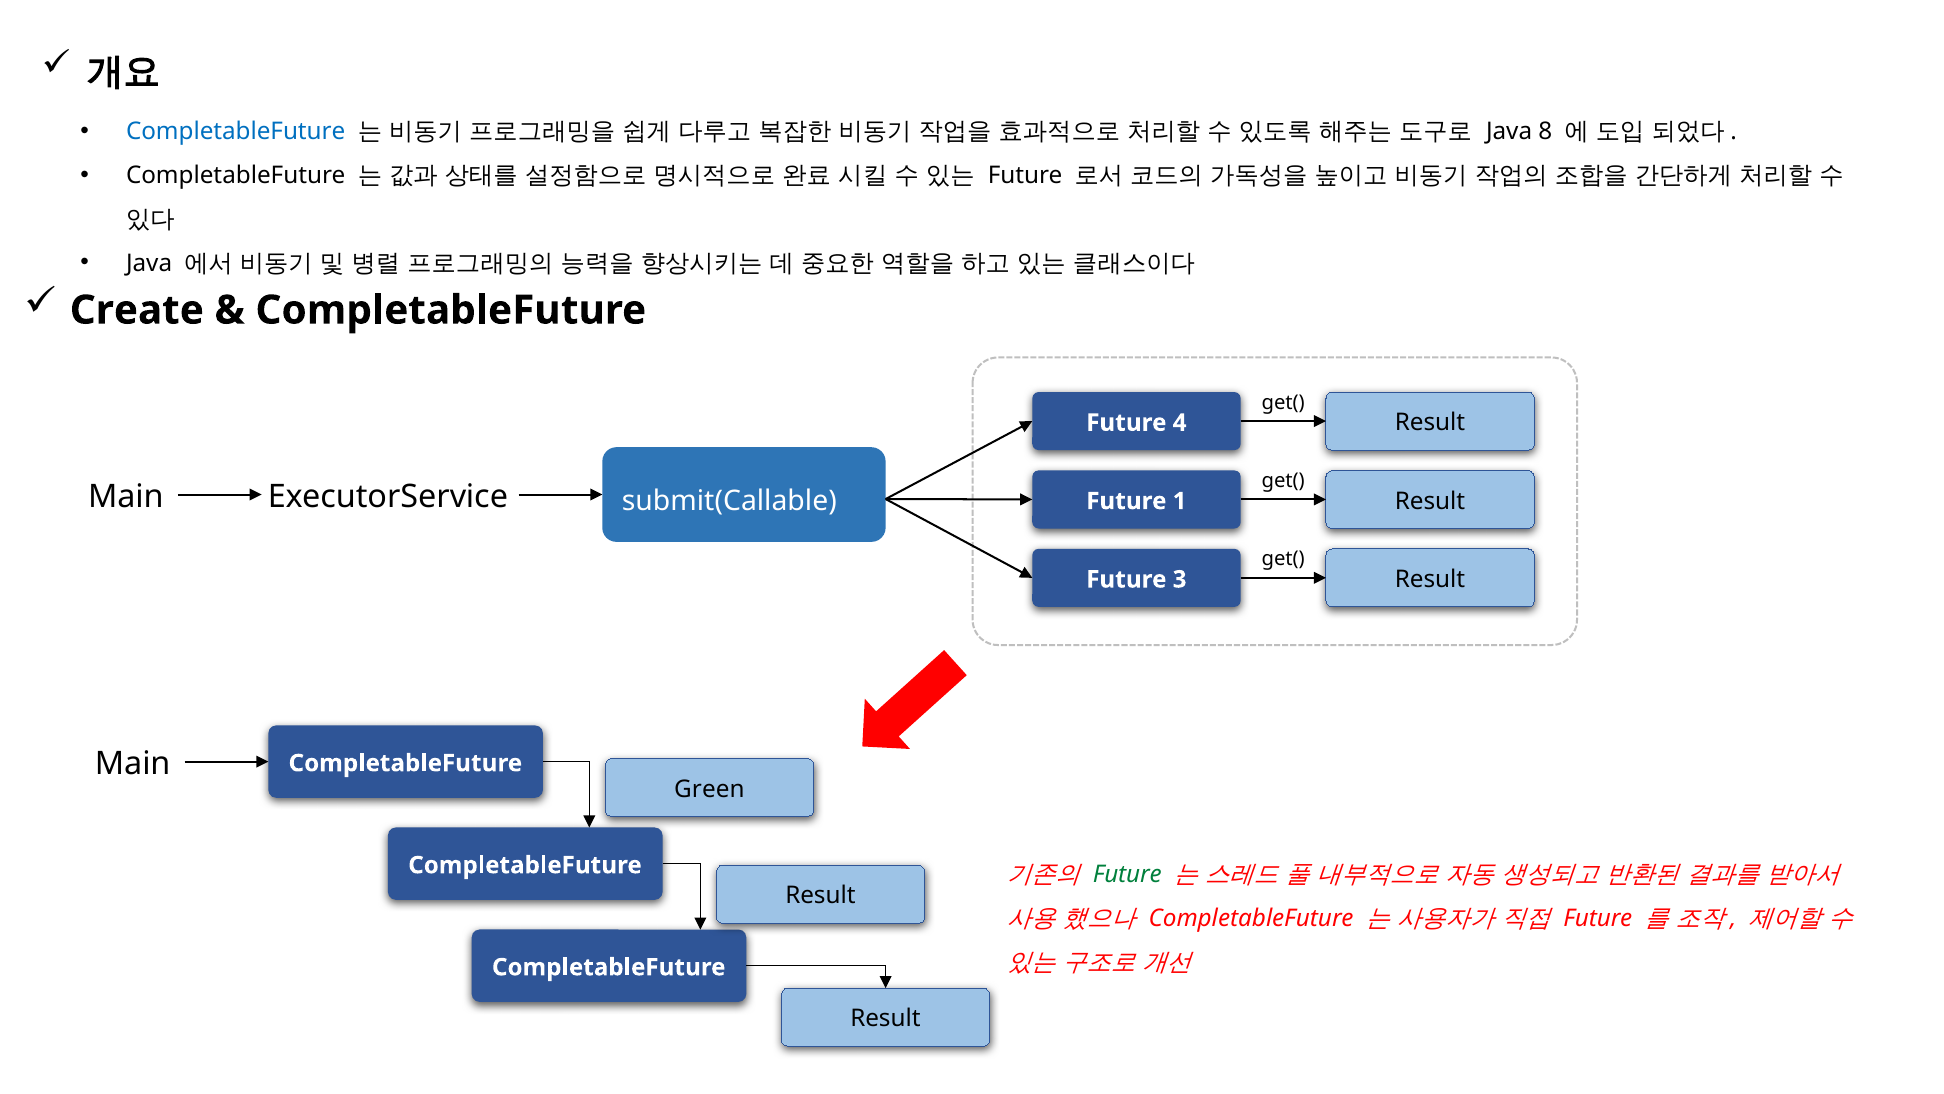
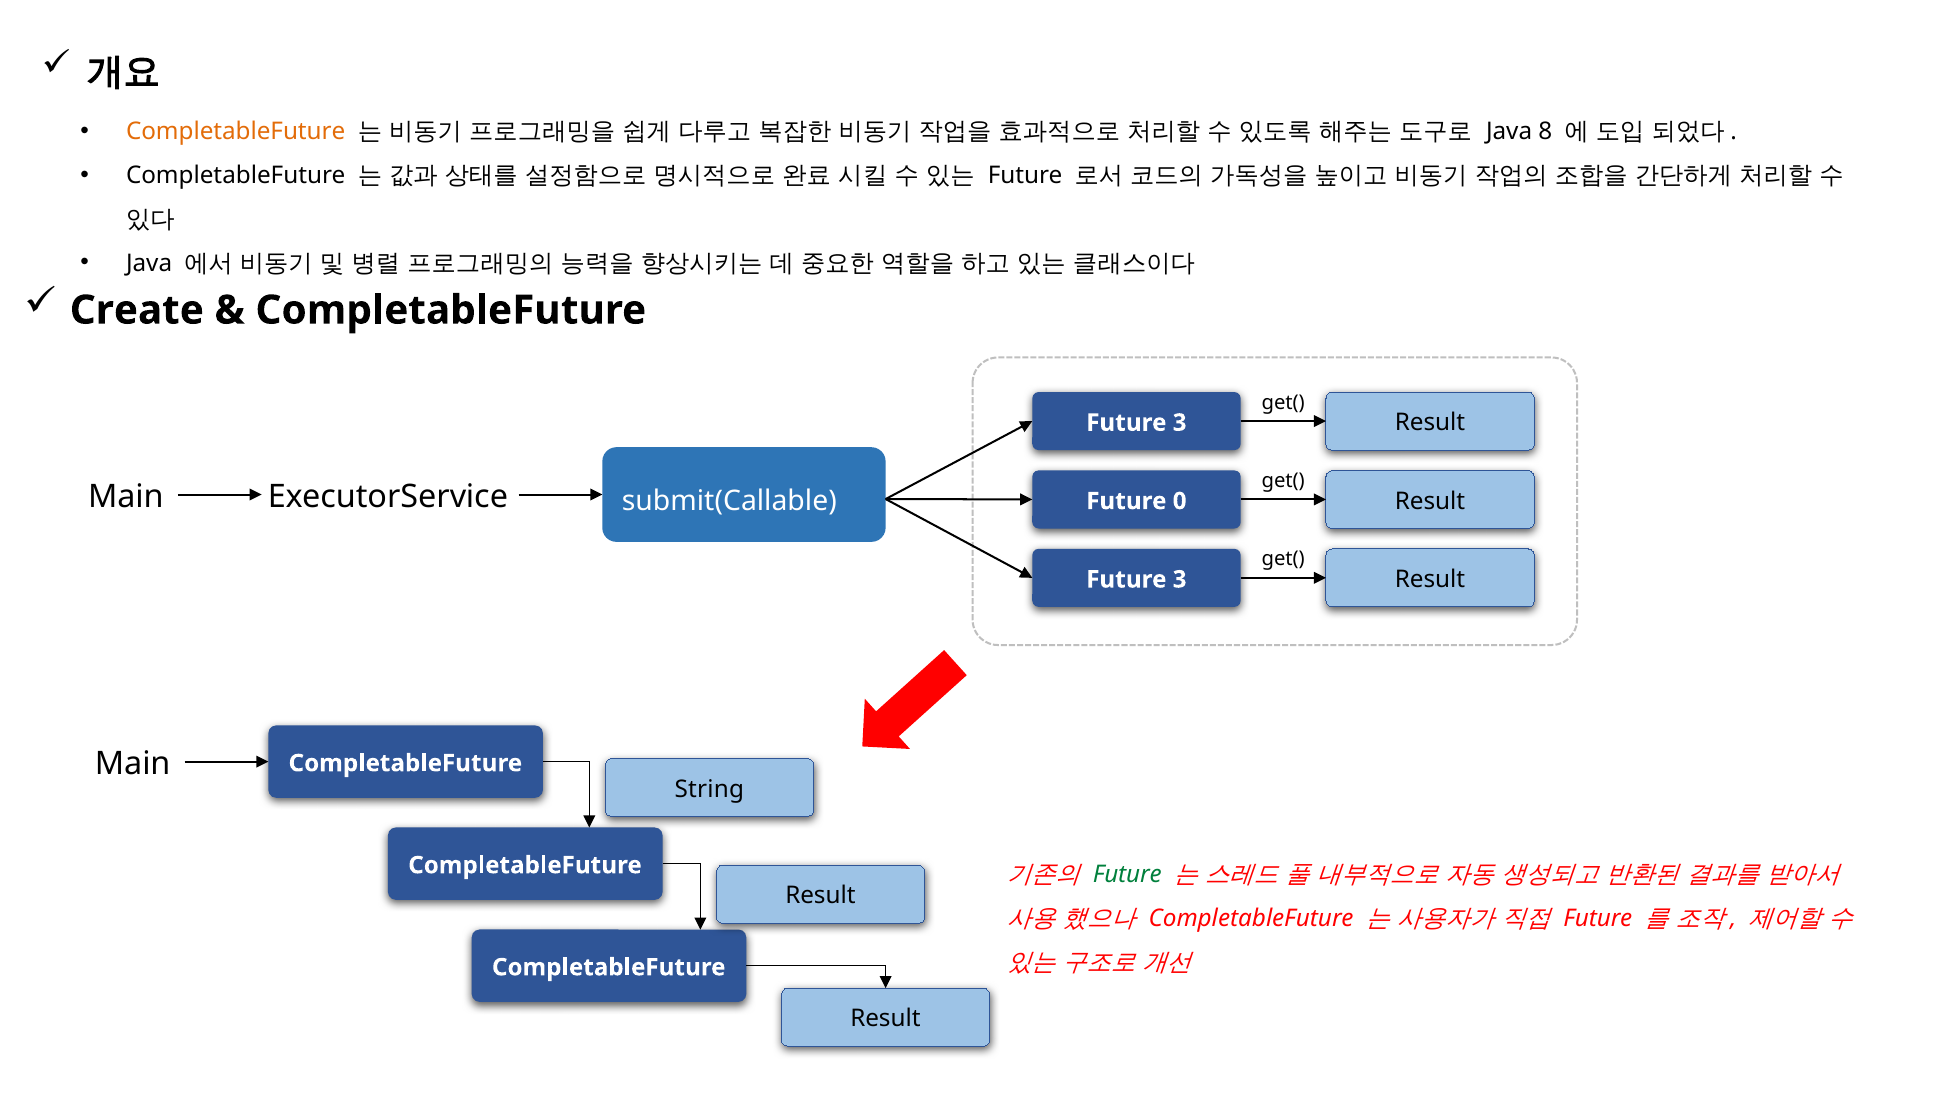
CompletableFuture colour: blue -> orange (236, 132)
4: 4 -> 3 (1180, 423)
1: 1 -> 0 (1180, 501)
Green: Green -> String (709, 789)
